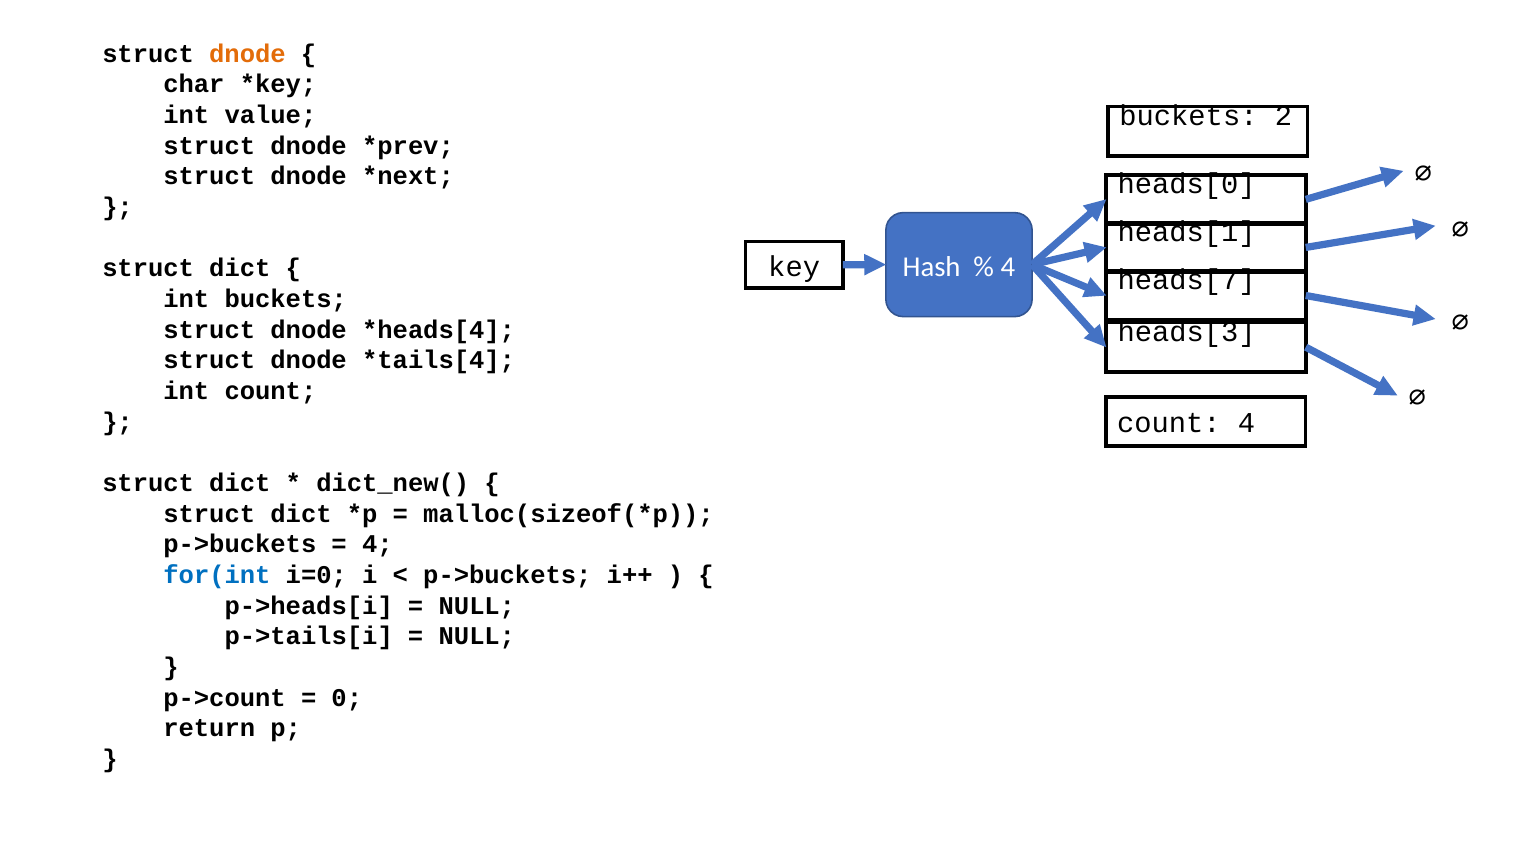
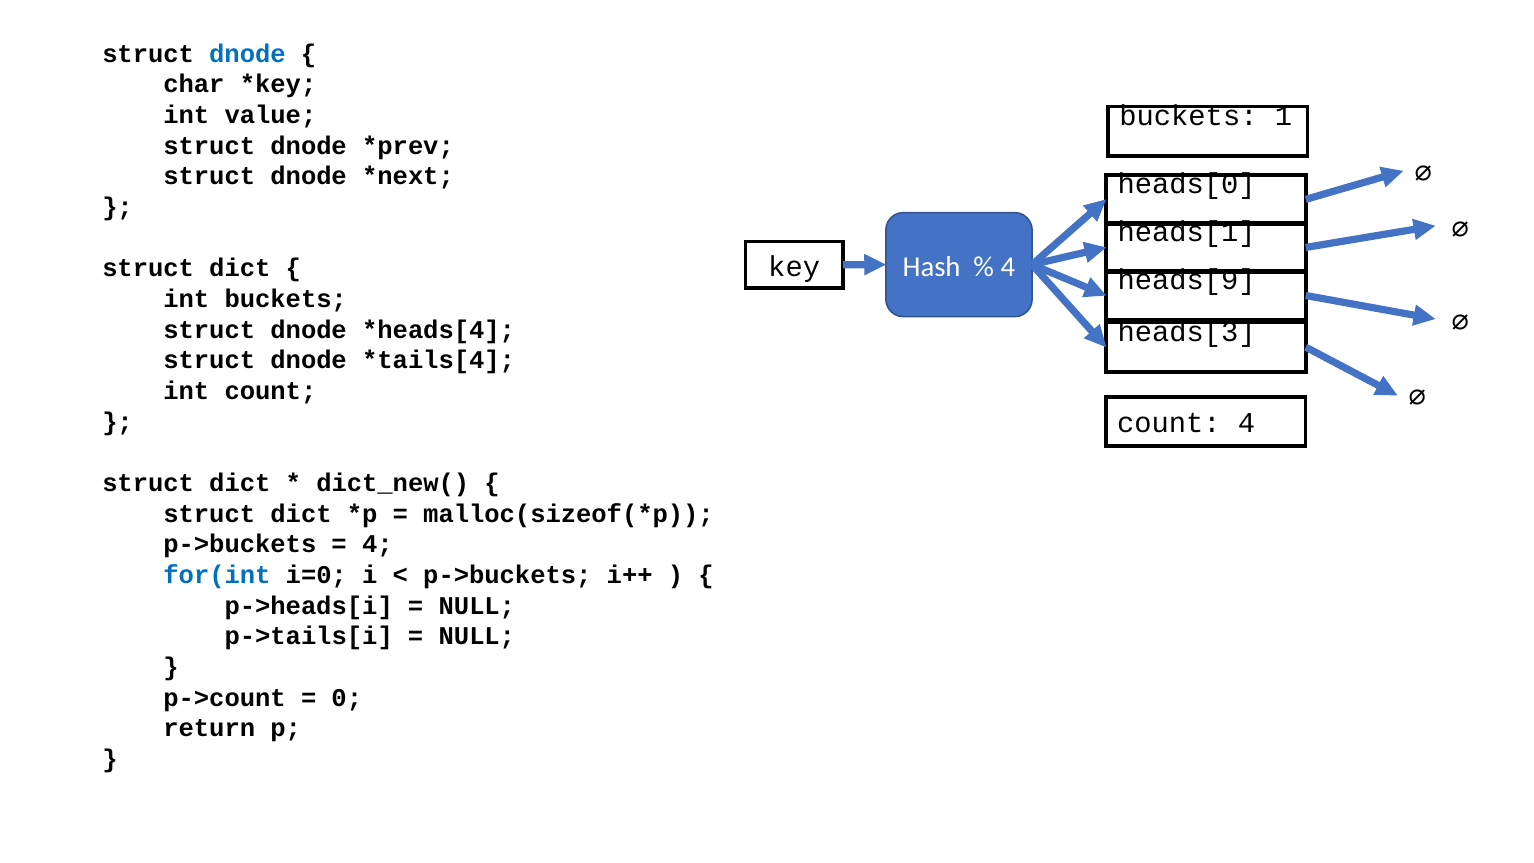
dnode colour: orange -> blue (247, 54)
2: 2 -> 1 (1283, 116)
heads[7: heads[7 -> heads[9 (1187, 280)
